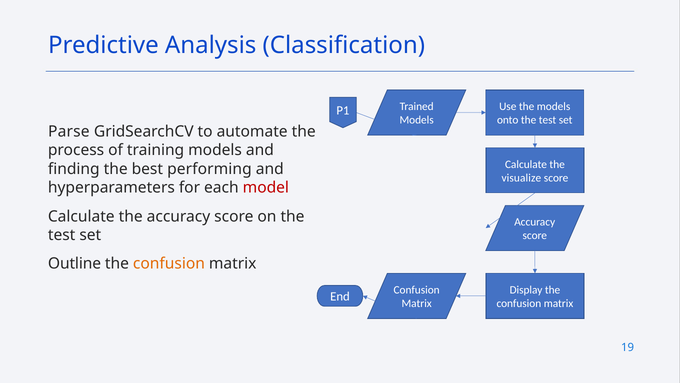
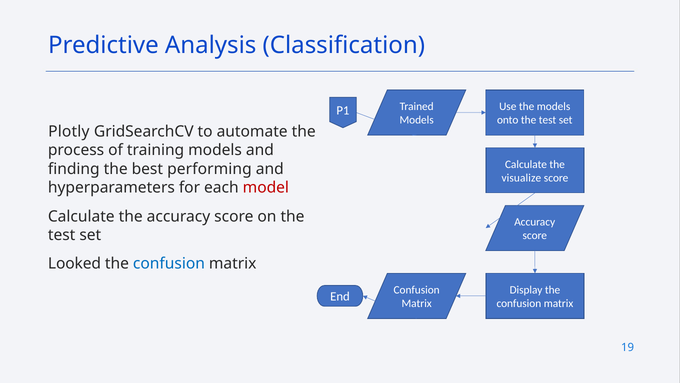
Parse: Parse -> Plotly (69, 131)
Outline: Outline -> Looked (75, 263)
confusion colour: orange -> blue (169, 263)
